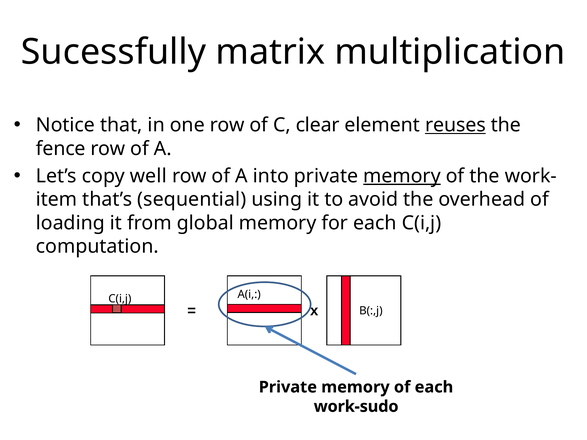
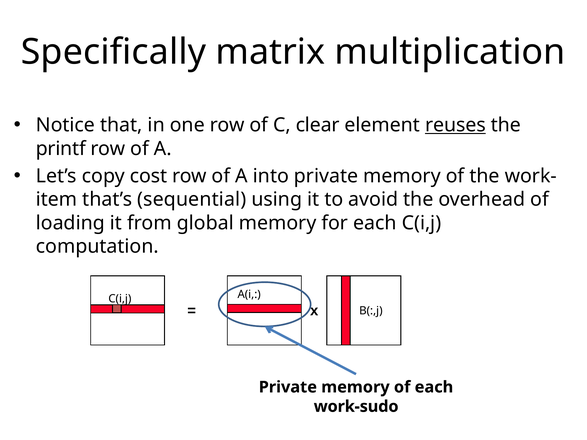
Sucessfully: Sucessfully -> Specifically (113, 52)
fence: fence -> printf (61, 149)
well: well -> cost (148, 176)
memory underline: present -> none (402, 176)
